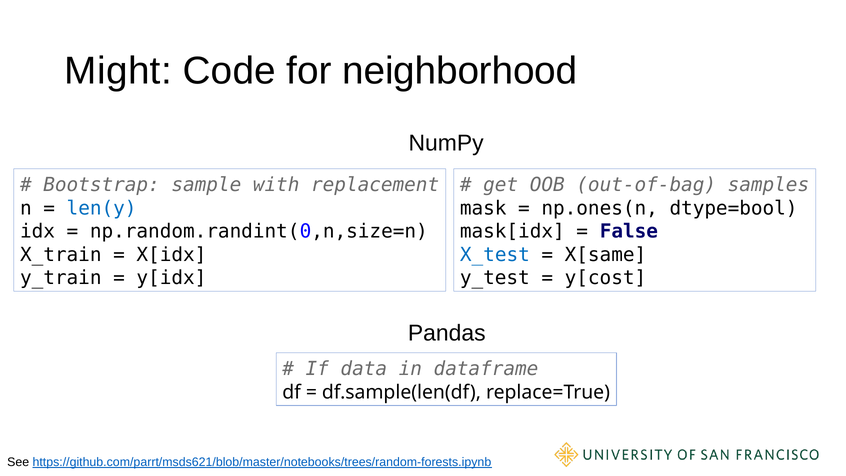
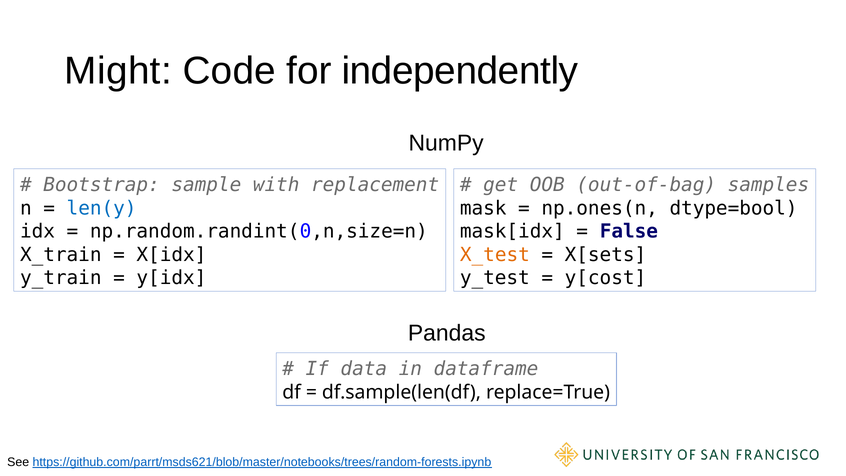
neighborhood: neighborhood -> independently (460, 71)
X_test colour: blue -> orange (495, 255)
X[same: X[same -> X[sets (605, 255)
